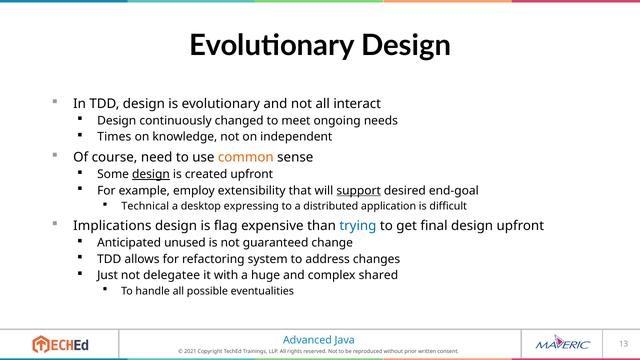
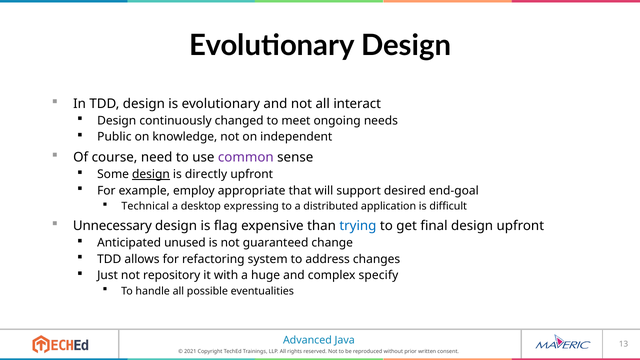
Times: Times -> Public (114, 137)
common colour: orange -> purple (246, 157)
created: created -> directly (206, 174)
extensibility: extensibility -> appropriate (252, 191)
support underline: present -> none (359, 191)
Implications: Implications -> Unnecessary (112, 226)
delegatee: delegatee -> repository (172, 275)
shared: shared -> specify (378, 275)
